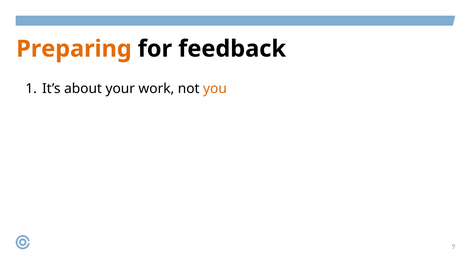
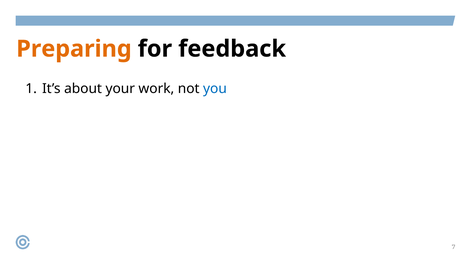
you colour: orange -> blue (215, 88)
